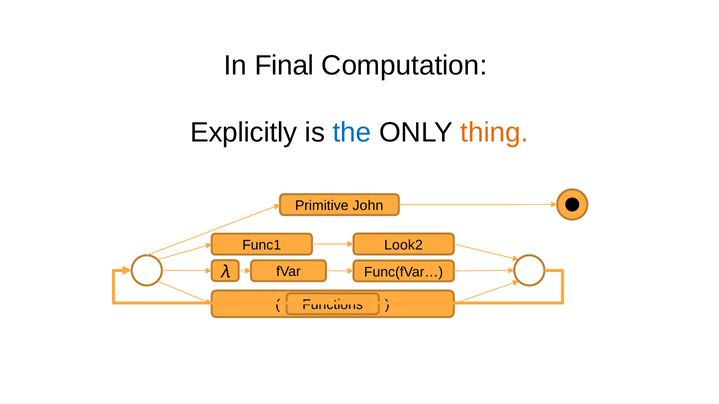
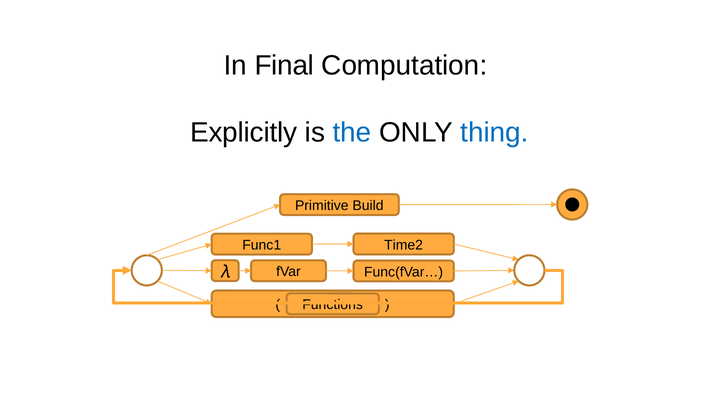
thing colour: orange -> blue (494, 133)
John: John -> Build (368, 206)
Look2: Look2 -> Time2 (404, 245)
